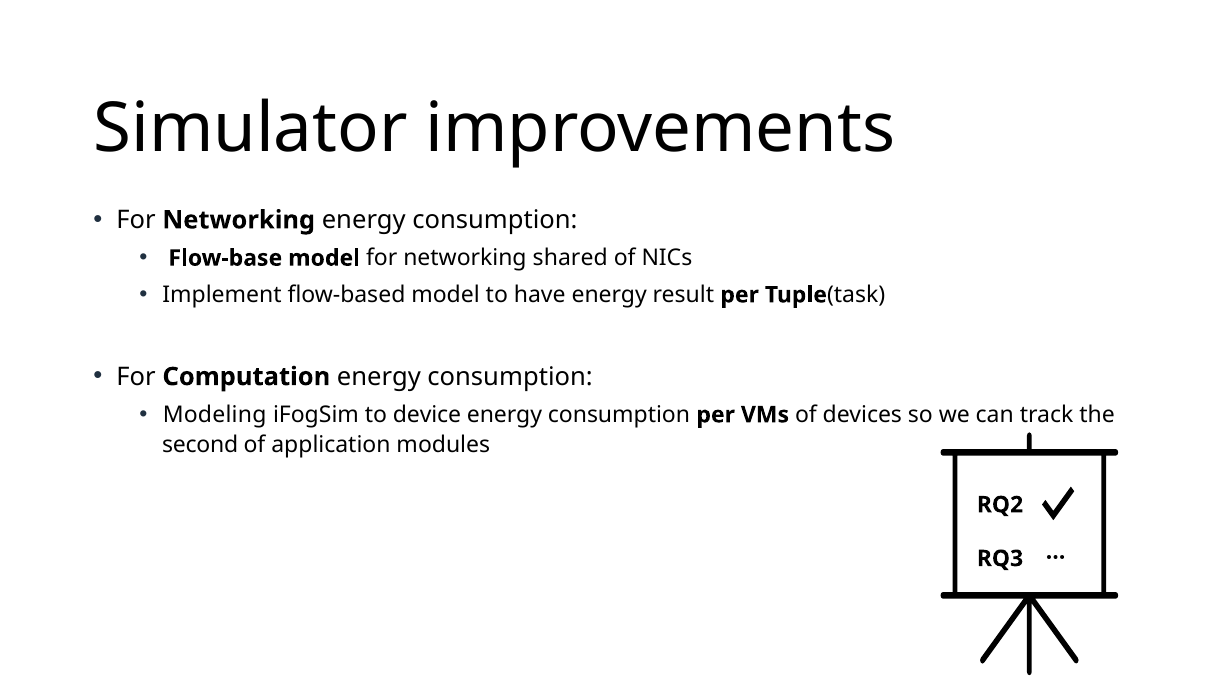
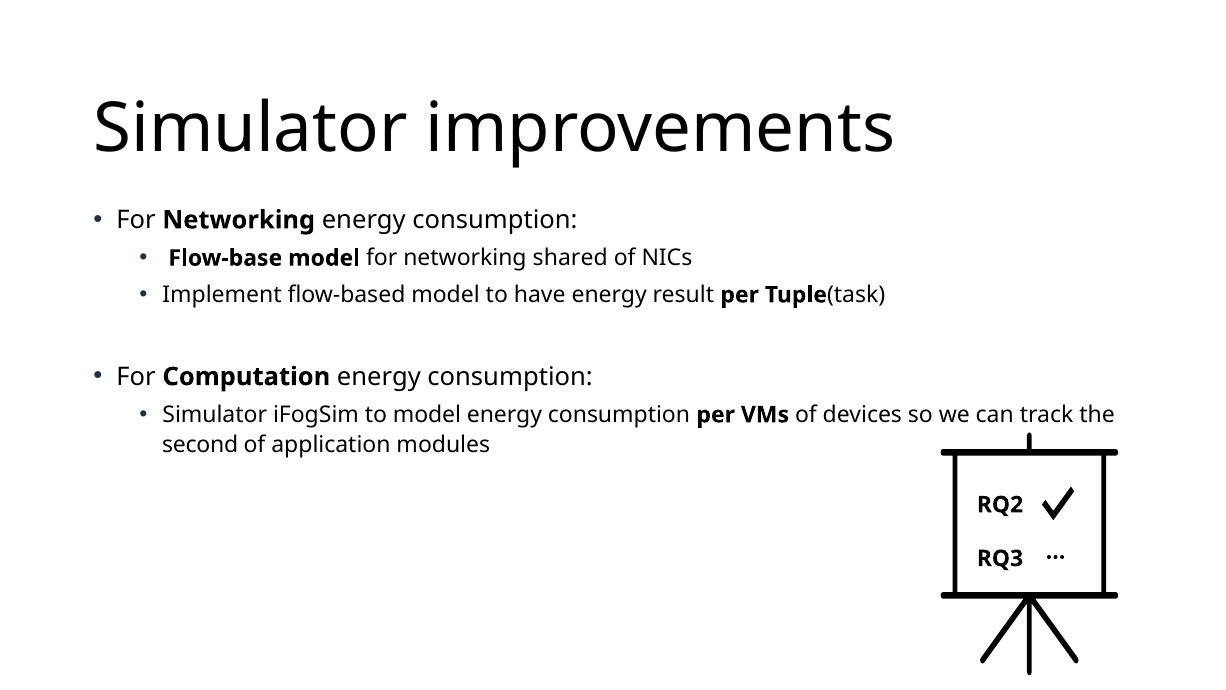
Modeling: Modeling -> Simulator (215, 415)
to device: device -> model (427, 415)
